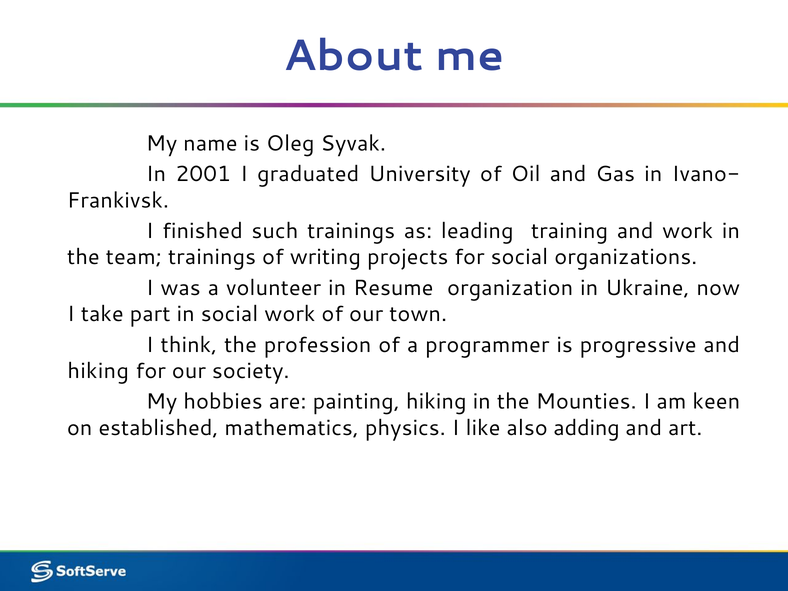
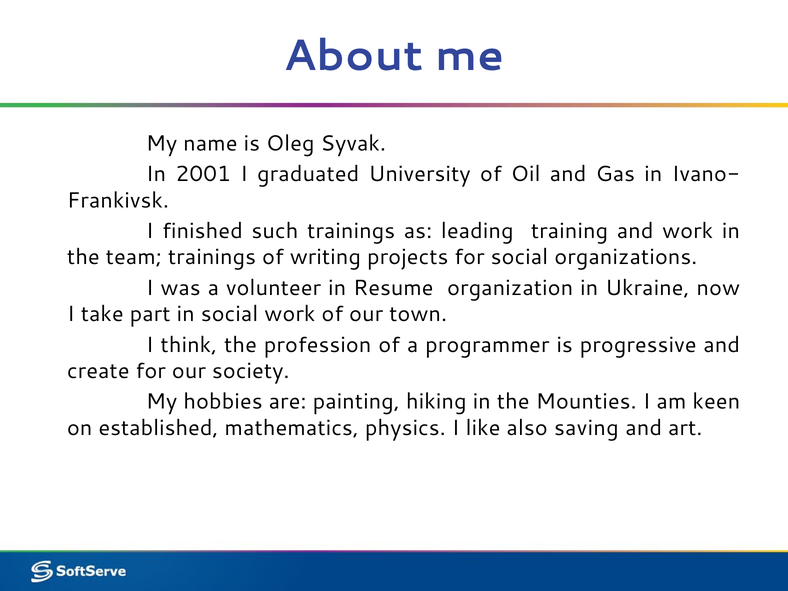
hiking: hiking -> create (98, 371)
adding: adding -> saving (586, 428)
